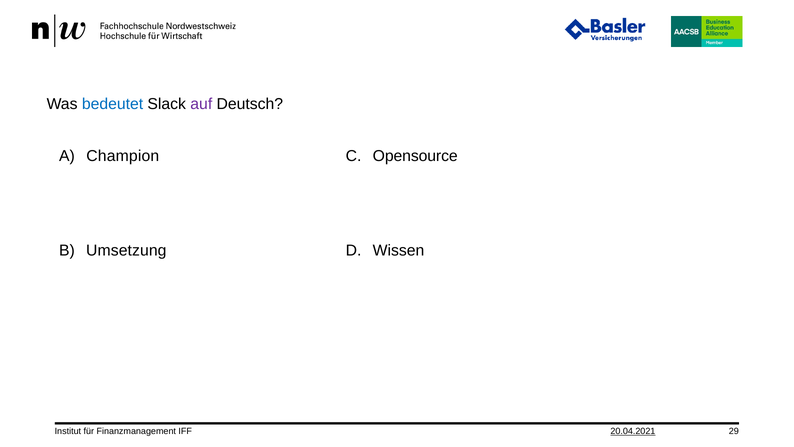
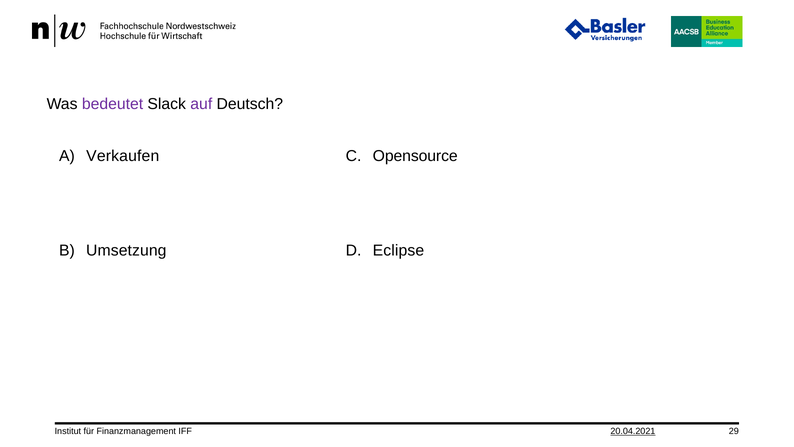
bedeutet colour: blue -> purple (113, 104)
Champion: Champion -> Verkaufen (123, 156)
Wissen: Wissen -> Eclipse (398, 251)
